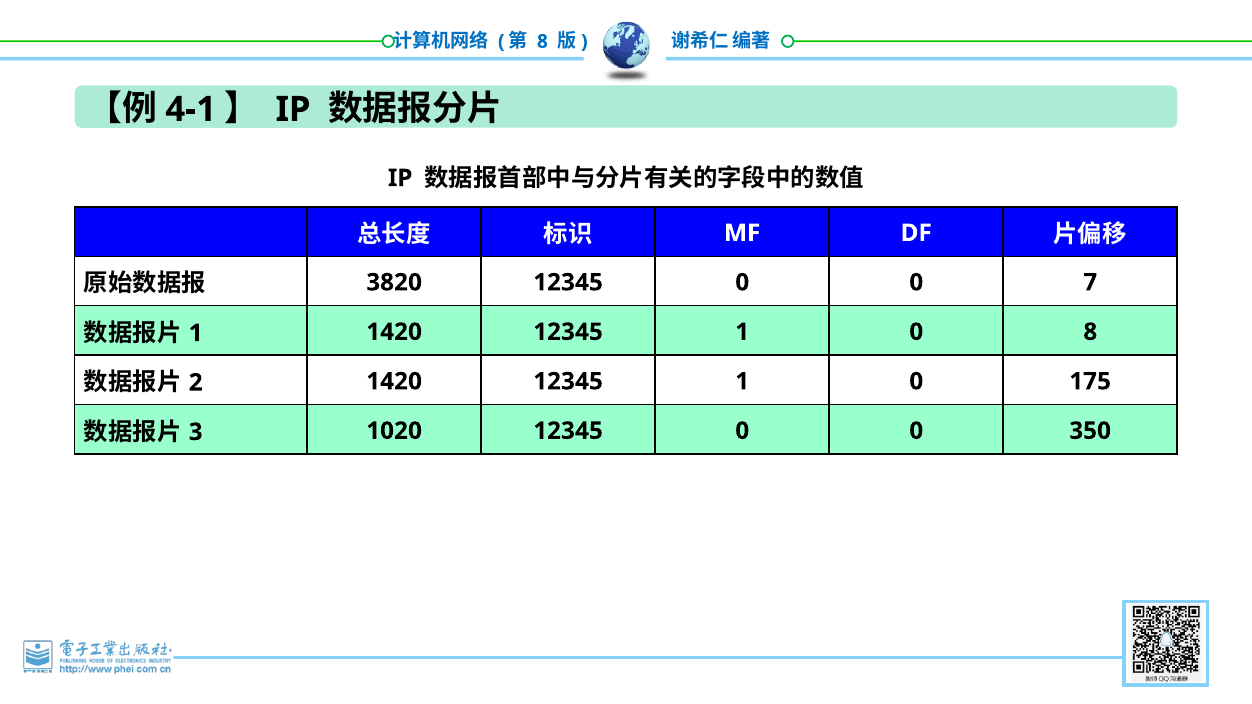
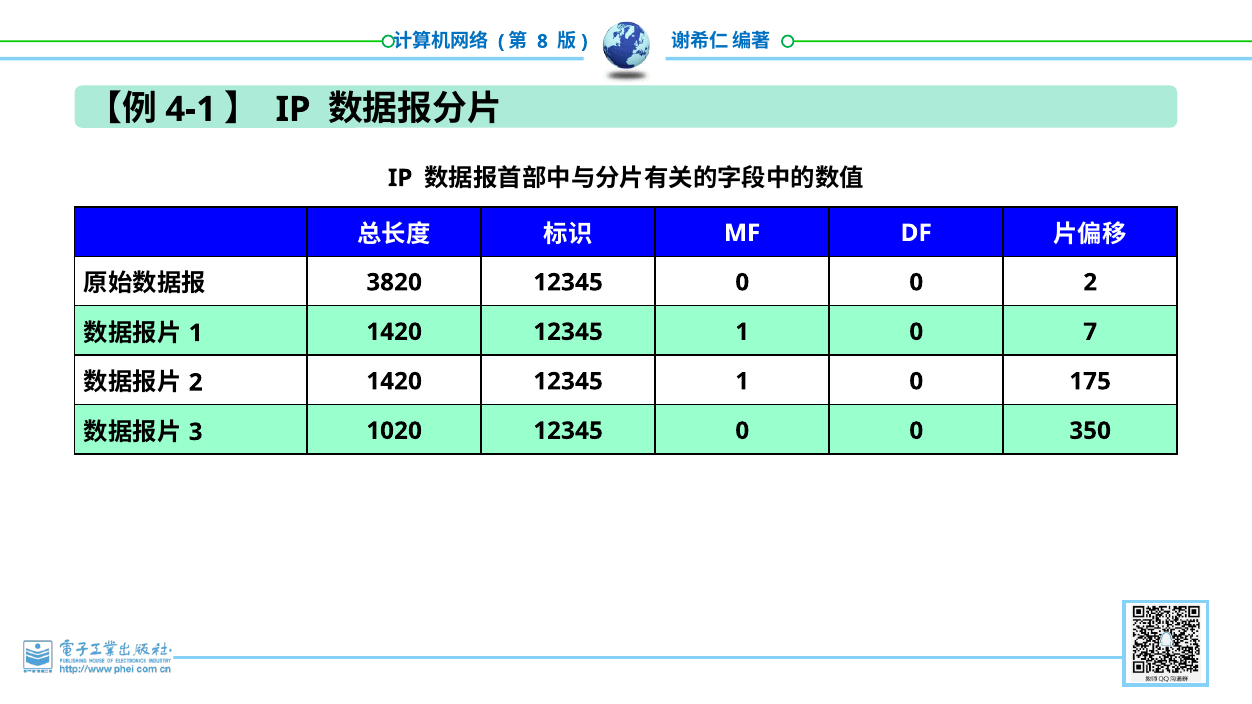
0 7: 7 -> 2 (1090, 283)
0 8: 8 -> 7 (1090, 332)
